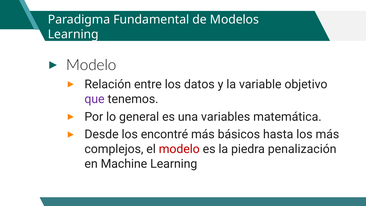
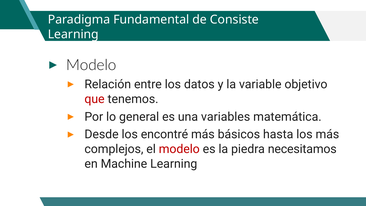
Modelos: Modelos -> Consiste (234, 20)
que colour: purple -> red (95, 99)
penalización: penalización -> necesitamos (302, 149)
